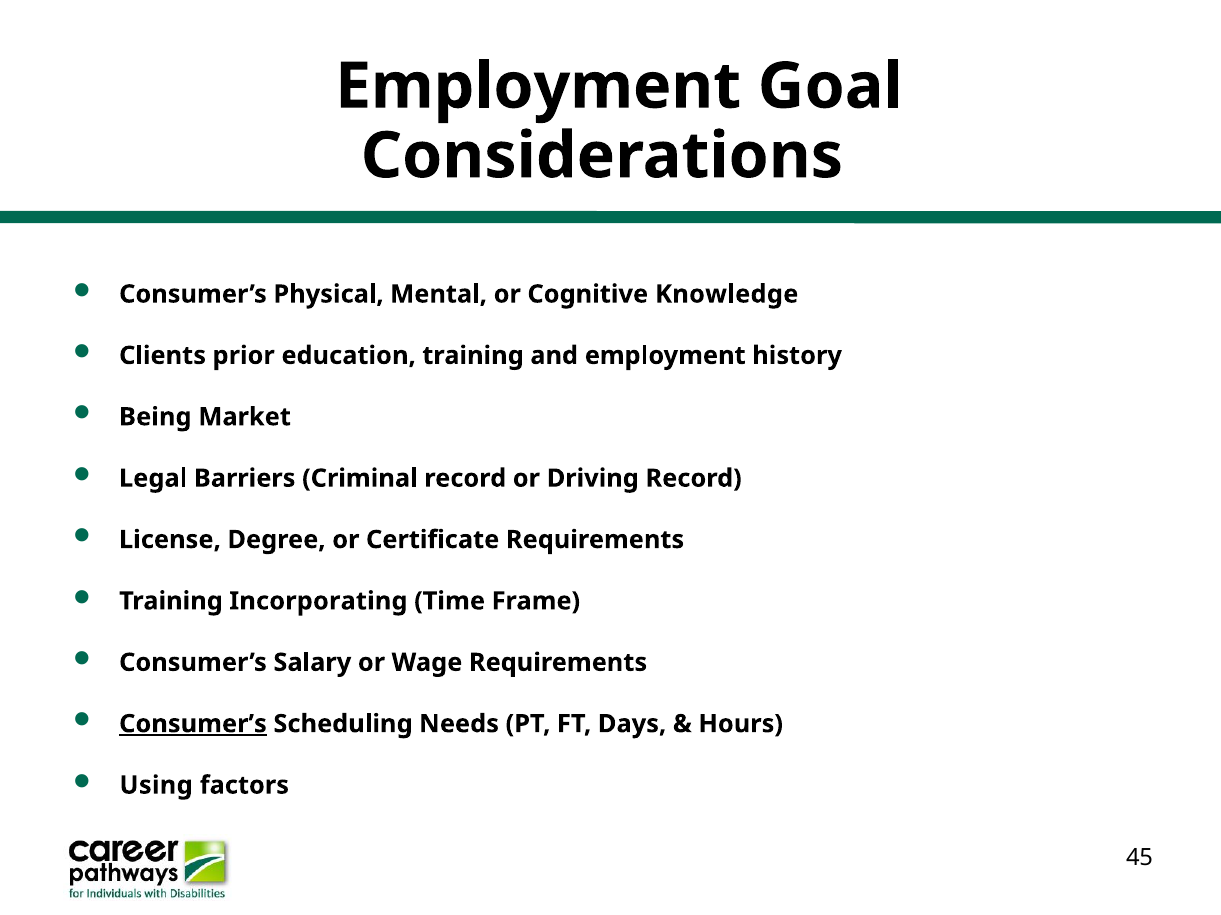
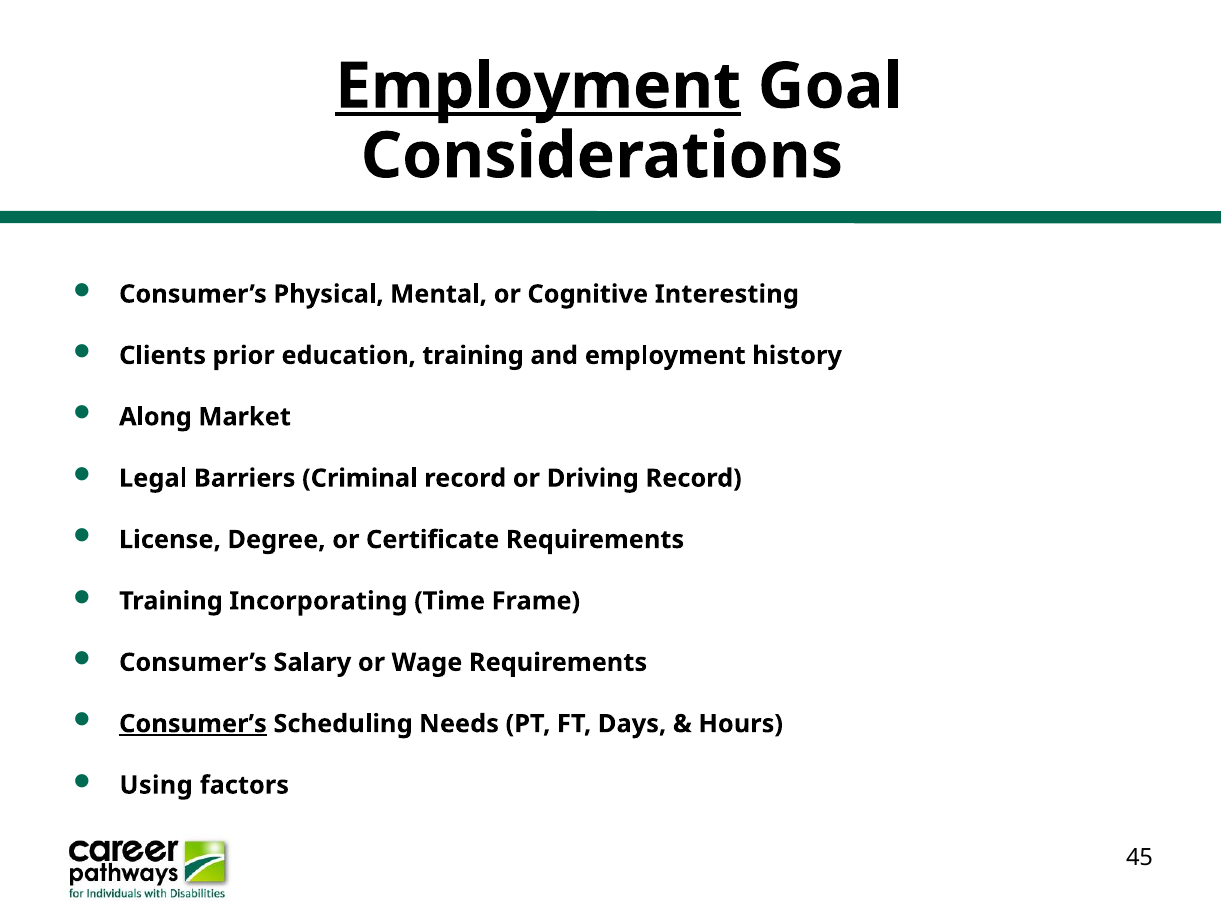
Employment underline: none -> present (538, 87)
Knowledge: Knowledge -> Interesting (727, 294)
Being: Being -> Along (155, 417)
